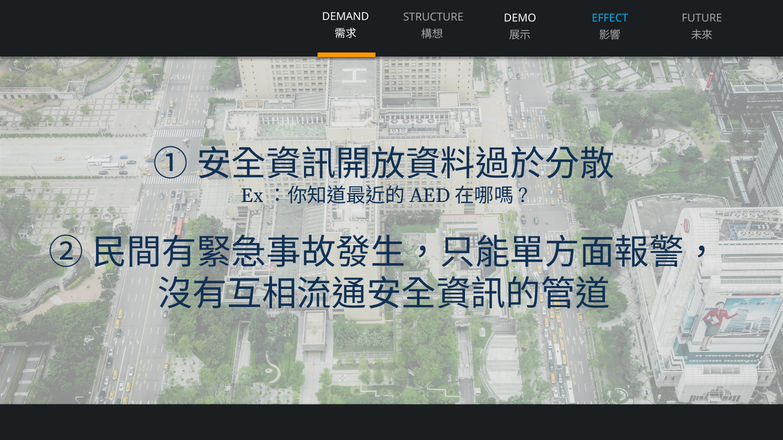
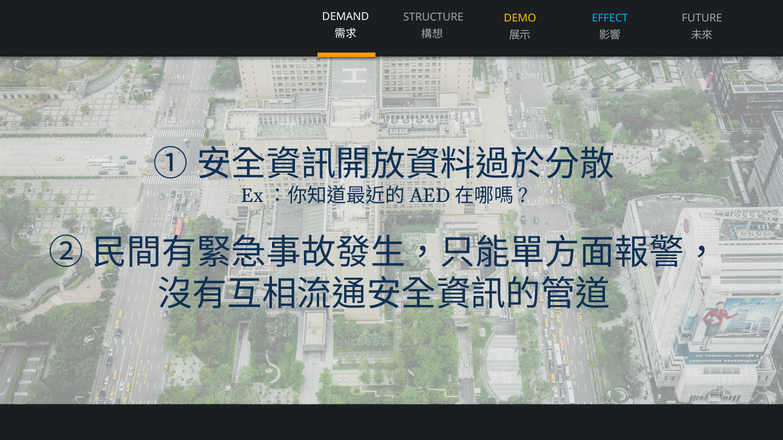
DEMO colour: white -> yellow (520, 18)
